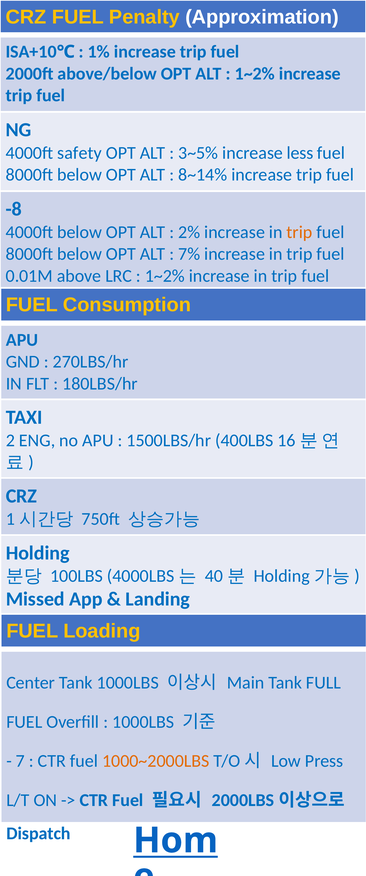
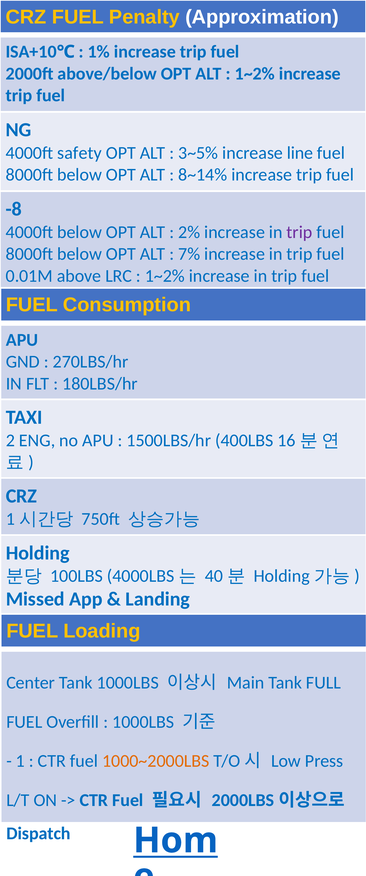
less: less -> line (300, 153)
trip colour: orange -> purple (299, 232)
7: 7 -> 1 (20, 761)
